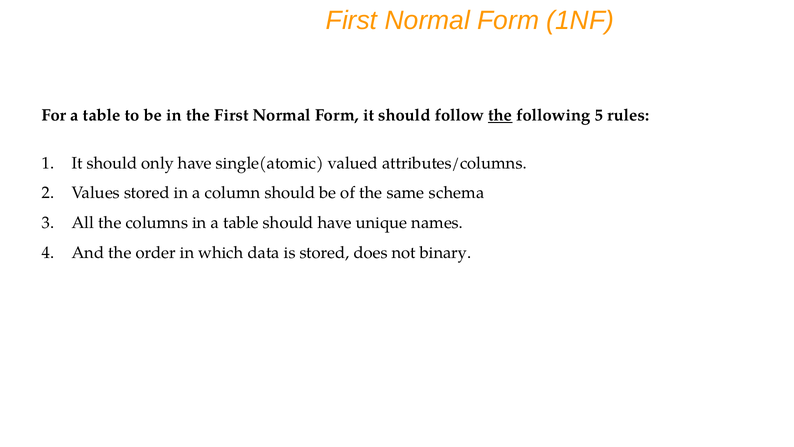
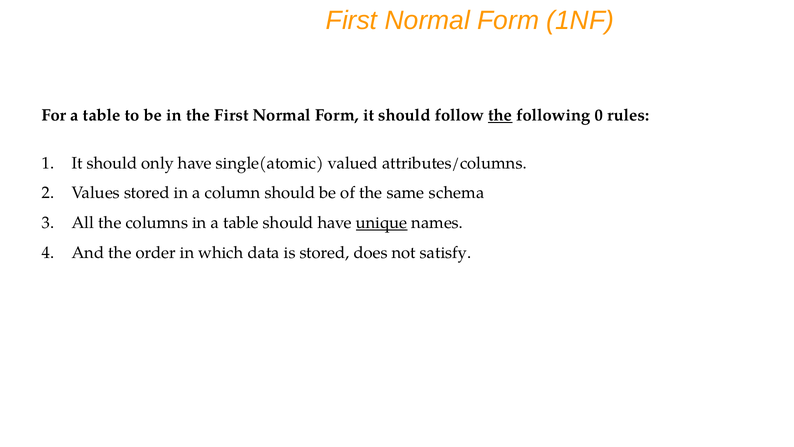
5: 5 -> 0 (599, 115)
unique underline: none -> present (382, 223)
binary: binary -> satisfy (446, 252)
